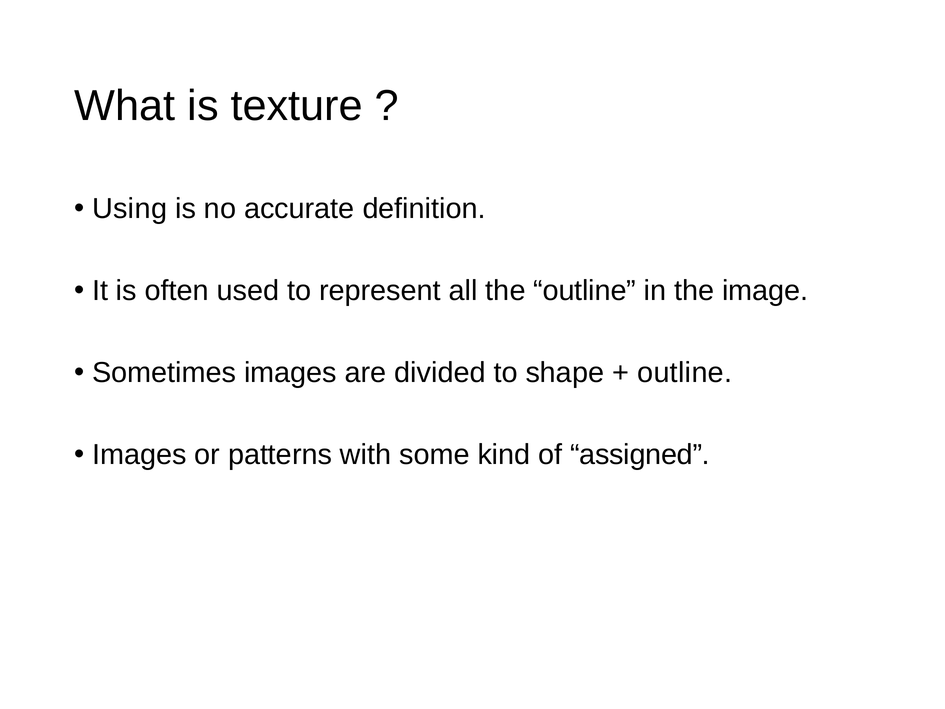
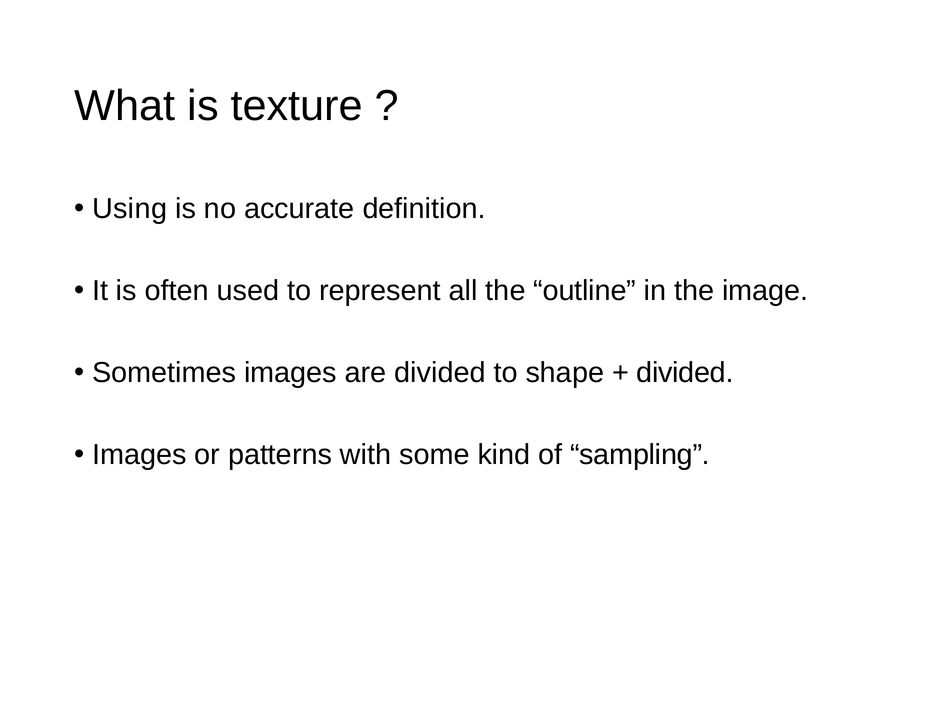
outline: outline -> divided (685, 373)
assigned: assigned -> sampling (640, 455)
